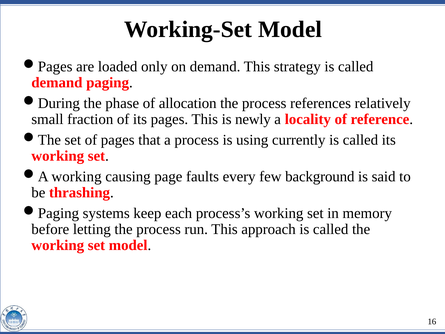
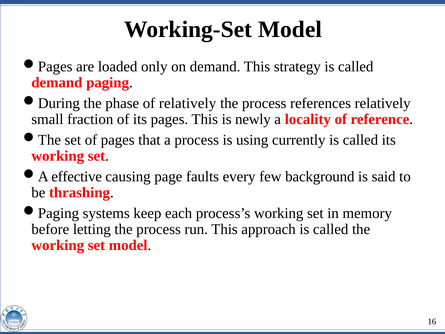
of allocation: allocation -> relatively (188, 103)
working: working -> effective (77, 176)
